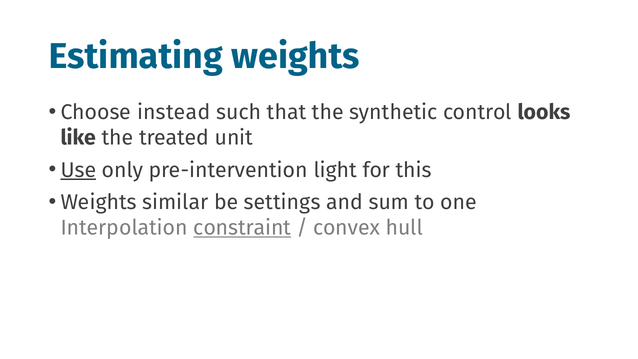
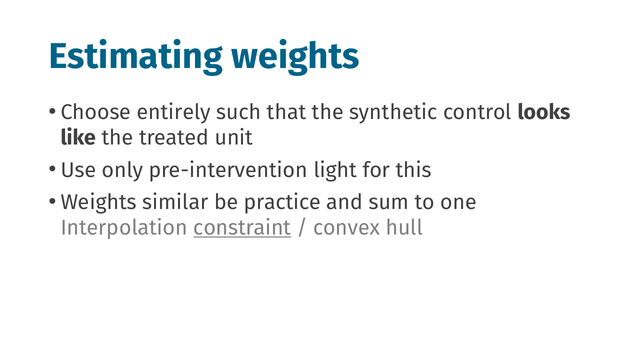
instead: instead -> entirely (174, 112)
Use underline: present -> none (78, 170)
settings: settings -> practice (282, 202)
